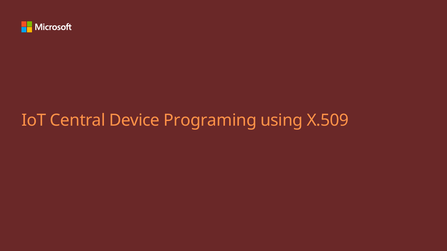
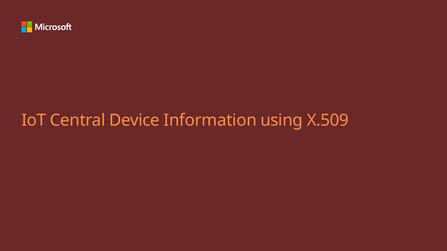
Programing: Programing -> Information (210, 121)
